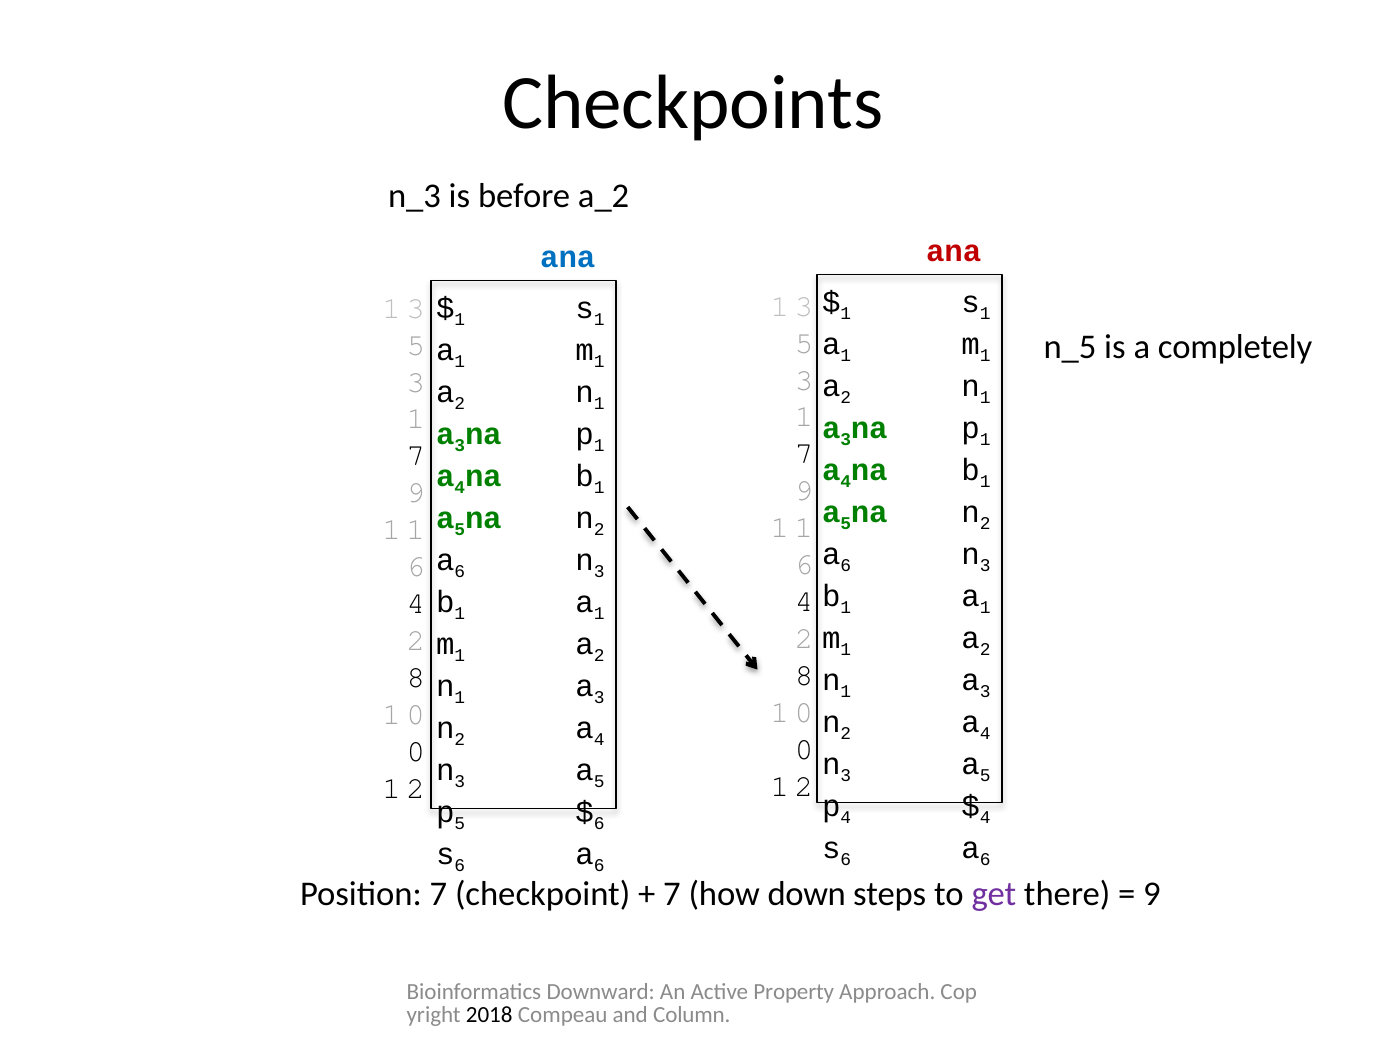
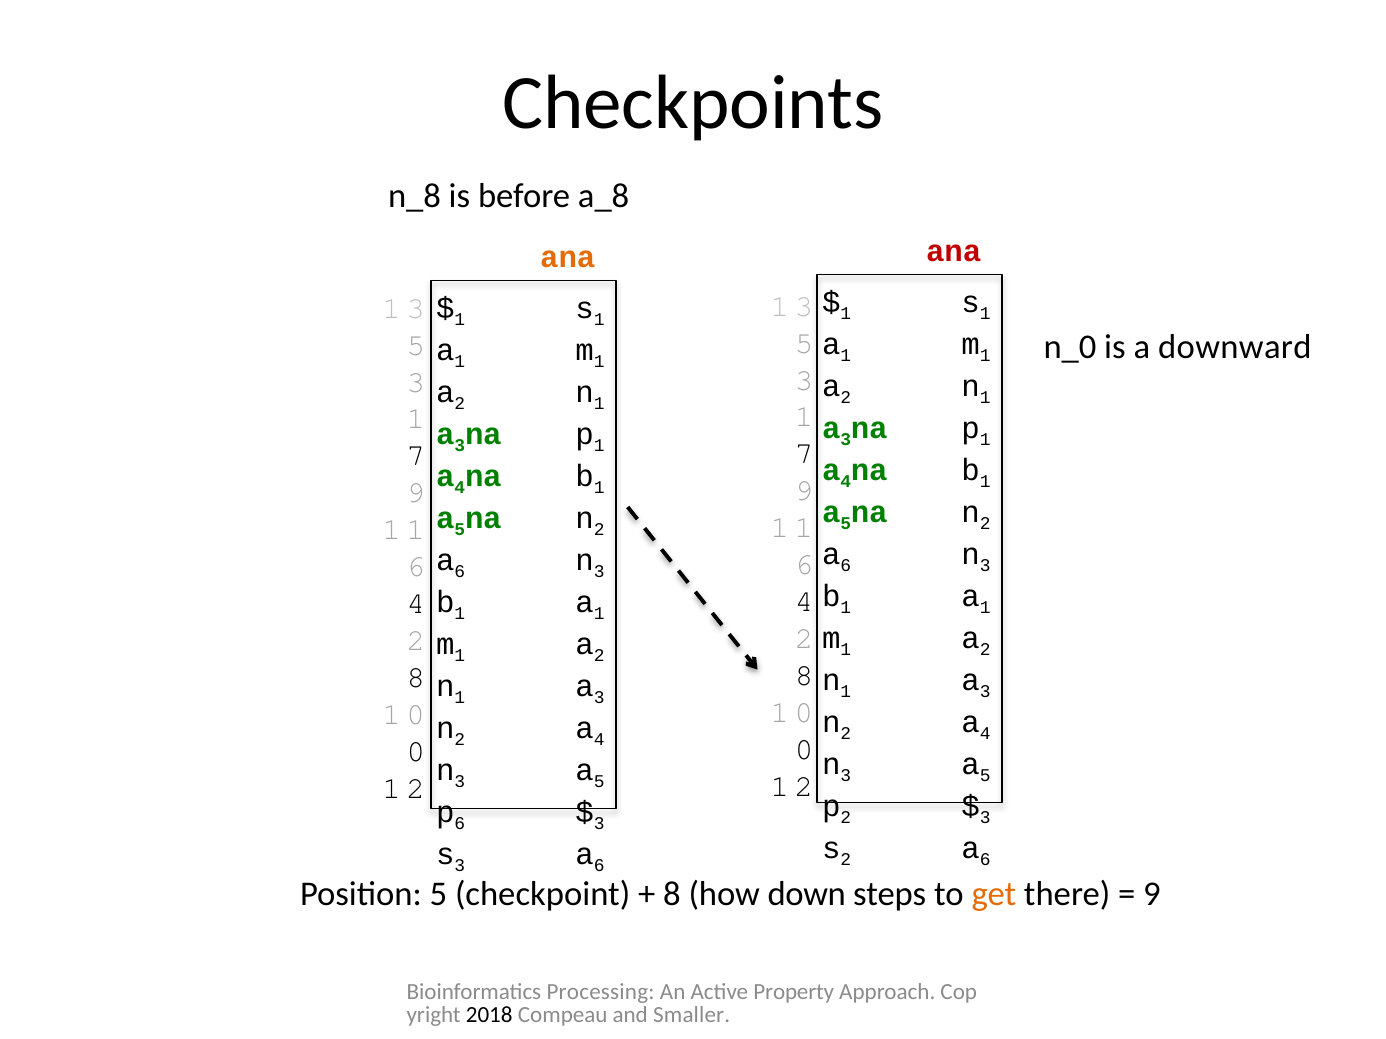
n_3: n_3 -> n_8 (414, 196)
a_2: a_2 -> a_8 (604, 196)
ana colour: blue -> orange (568, 258)
n_5: n_5 -> n_0 (1070, 347)
completely: completely -> downward (1235, 347)
4: 4 -> 2 (846, 818)
4: 4 -> 3 (985, 818)
5: 5 -> 6 (460, 824)
6: 6 -> 3 (599, 824)
6: 6 -> 2 (846, 860)
6: 6 -> 3 (460, 866)
Position 7: 7 -> 5 (438, 894)
7: 7 -> 8 (672, 894)
get colour: purple -> orange (994, 894)
Downward: Downward -> Processing (601, 992)
Column: Column -> Smaller (692, 1016)
